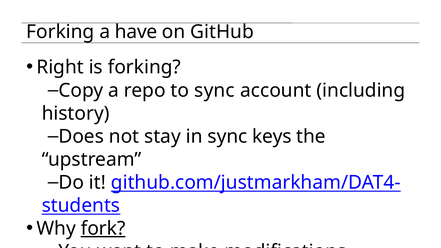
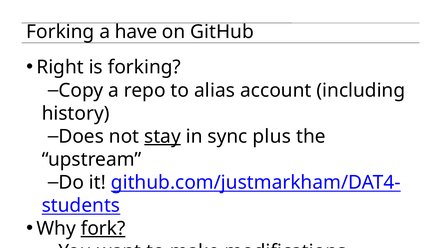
to sync: sync -> alias (215, 90)
stay underline: none -> present (162, 136)
keys: keys -> plus (272, 136)
